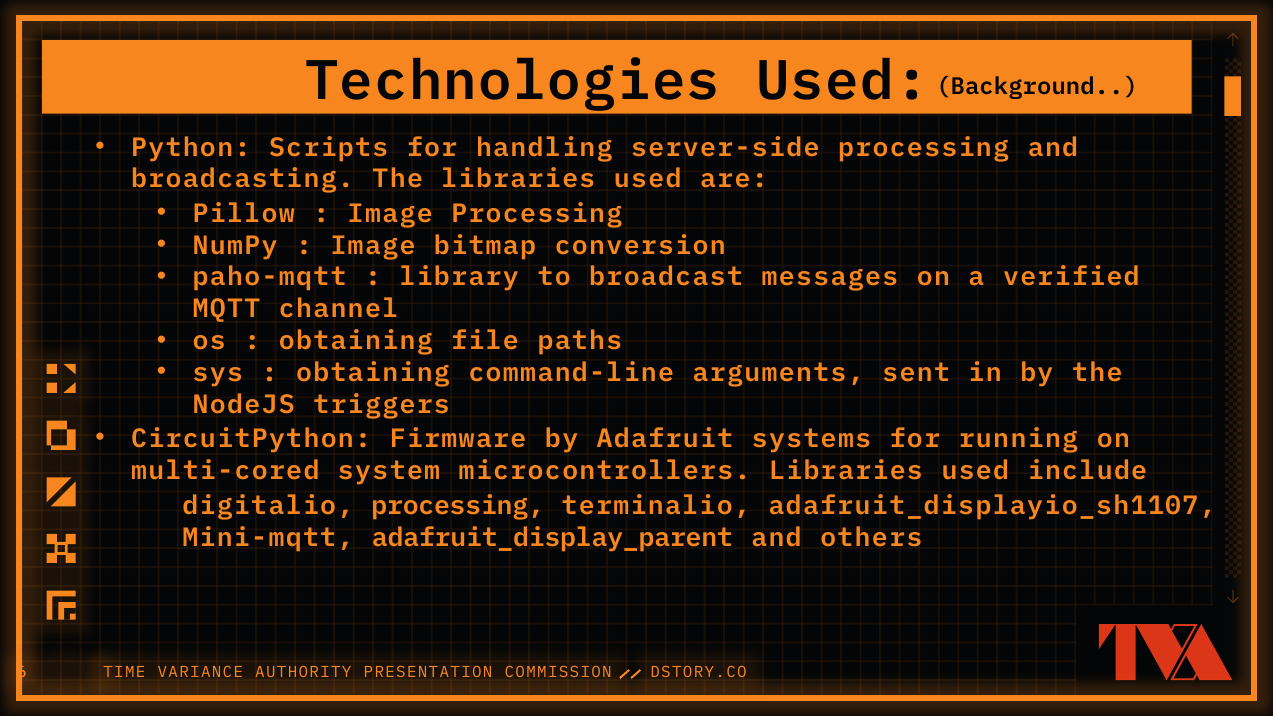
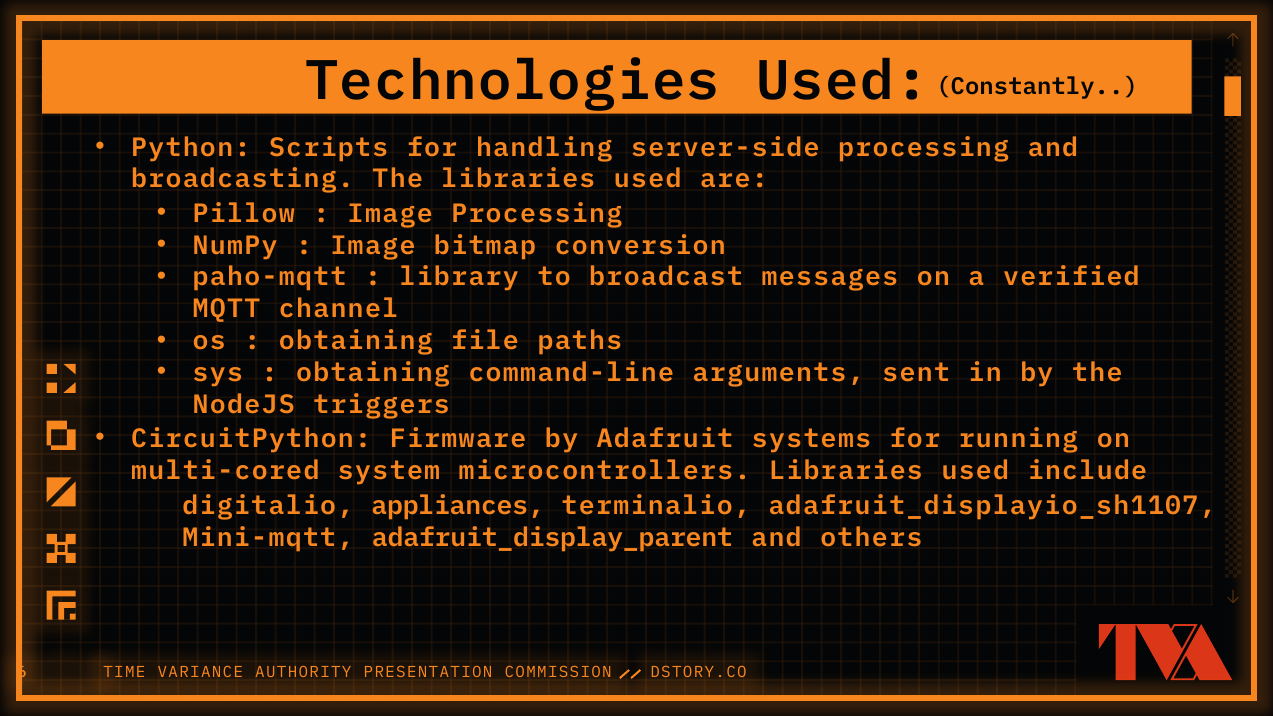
Background: Background -> Constantly (1037, 87)
digitalio processing: processing -> appliances (458, 506)
